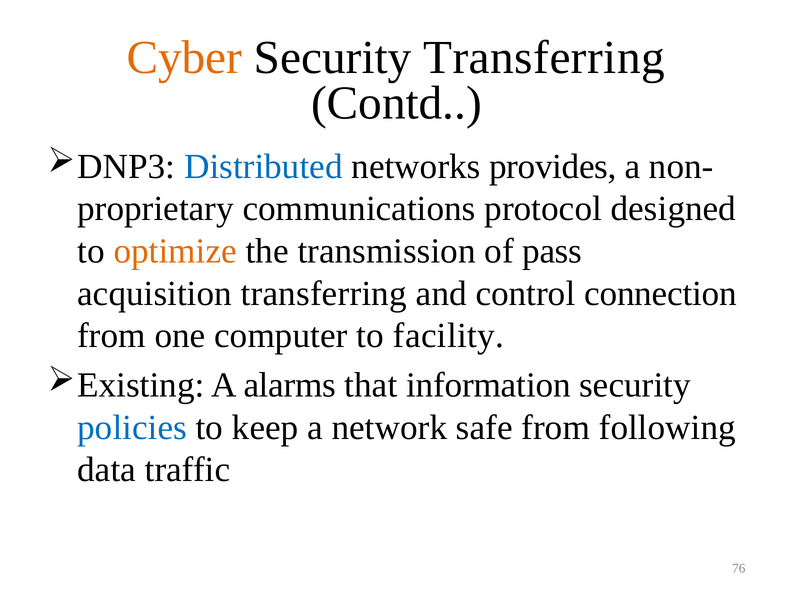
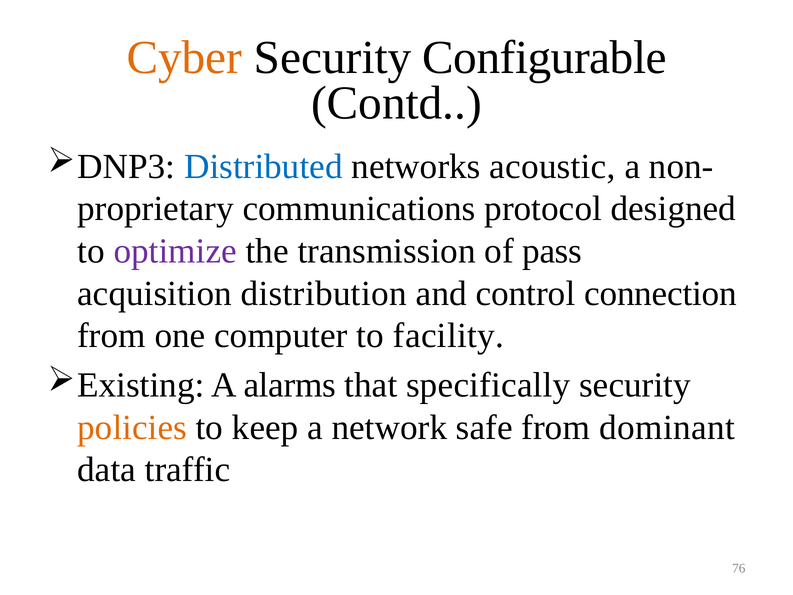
Security Transferring: Transferring -> Configurable (544, 58)
provides: provides -> acoustic (553, 166)
optimize colour: orange -> purple (175, 251)
acquisition transferring: transferring -> distribution (324, 293)
information: information -> specifically (488, 385)
policies colour: blue -> orange (132, 427)
following: following -> dominant (667, 427)
